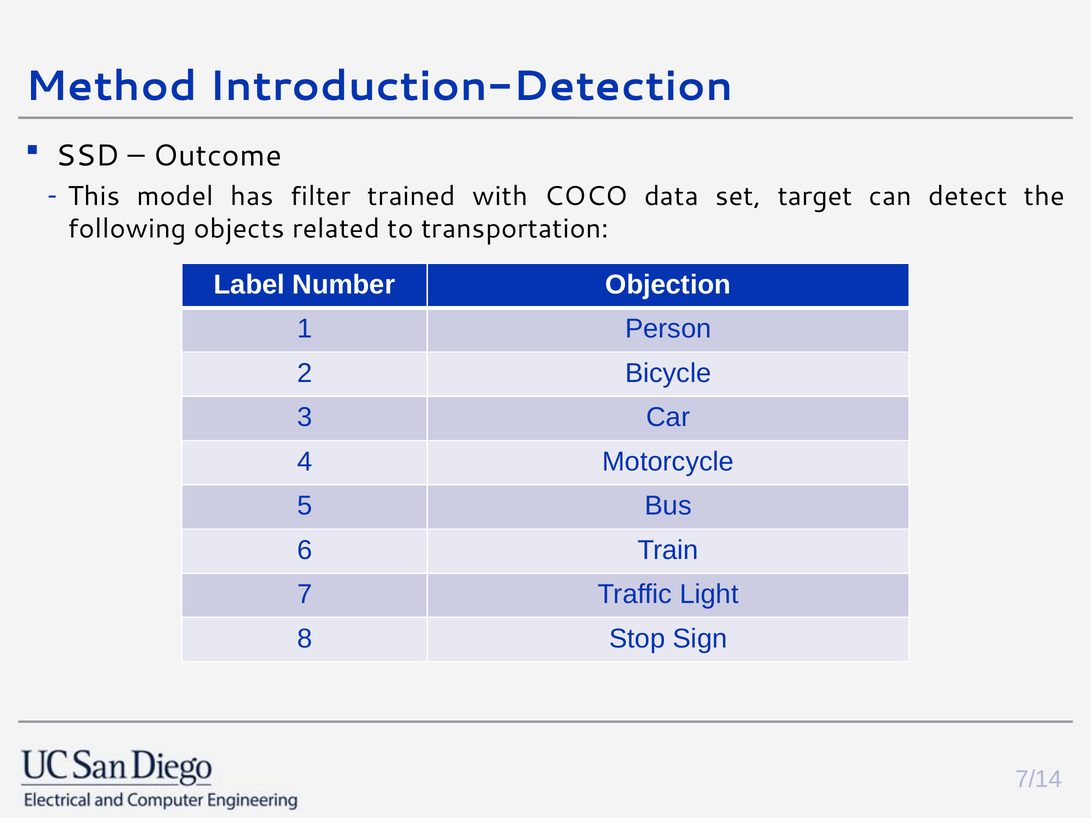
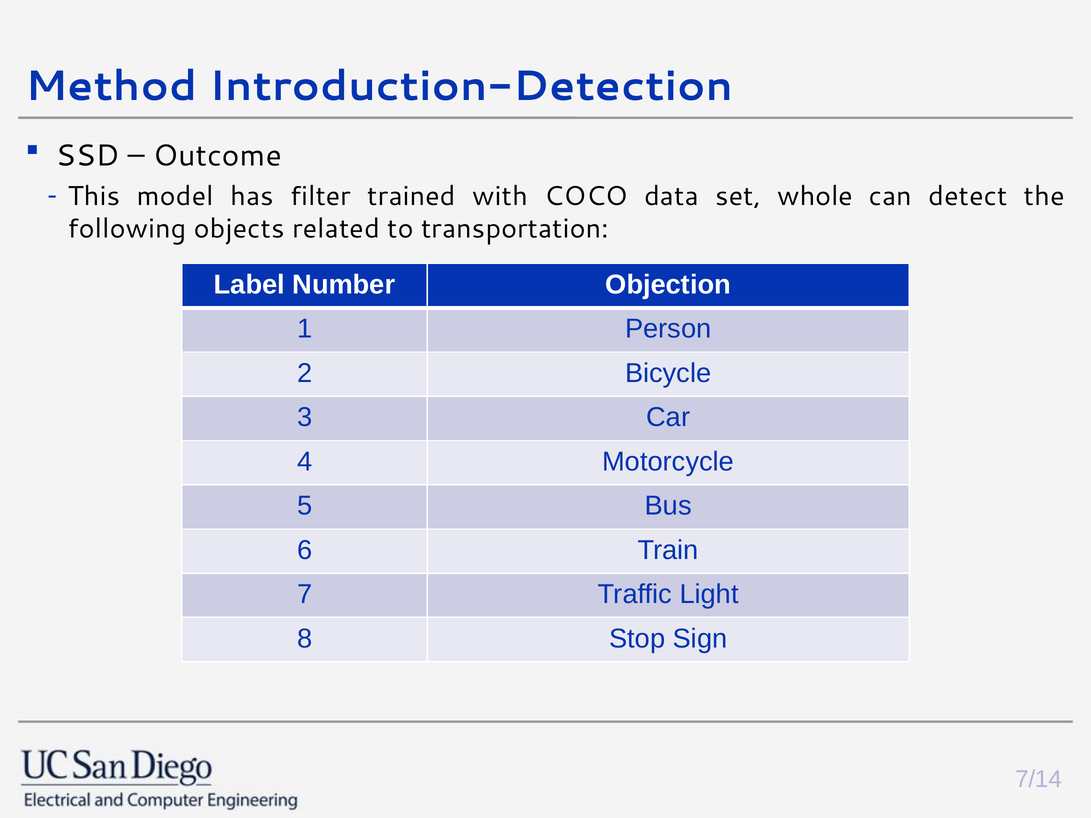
target: target -> whole (815, 196)
